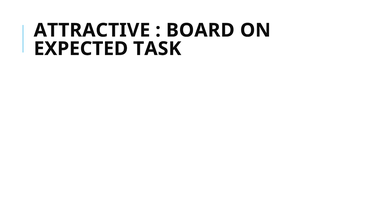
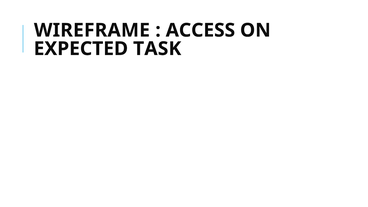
ATTRACTIVE: ATTRACTIVE -> WIREFRAME (92, 30)
BOARD: BOARD -> ACCESS (200, 30)
